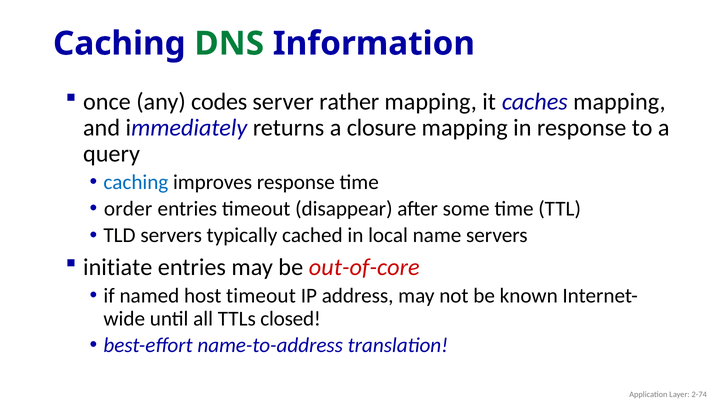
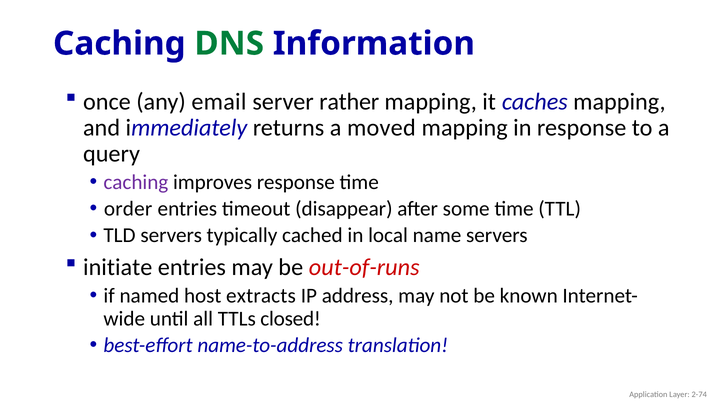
codes: codes -> email (219, 102)
closure: closure -> moved (381, 128)
caching colour: blue -> purple (136, 182)
out-of-core: out-of-core -> out-of-runs (364, 268)
host timeout: timeout -> extracts (261, 296)
